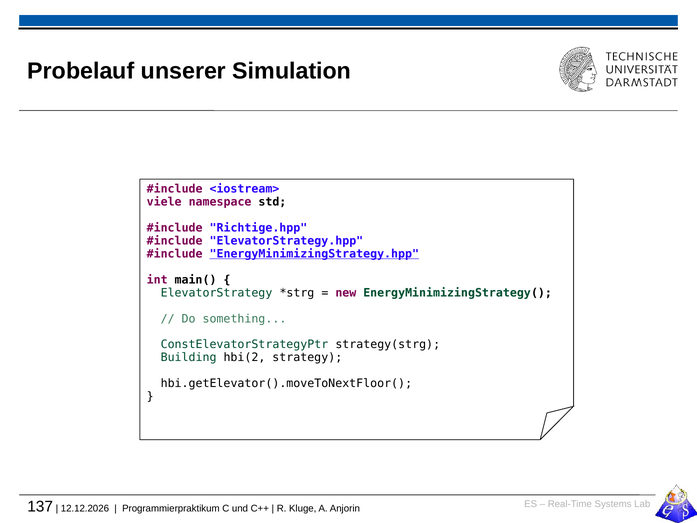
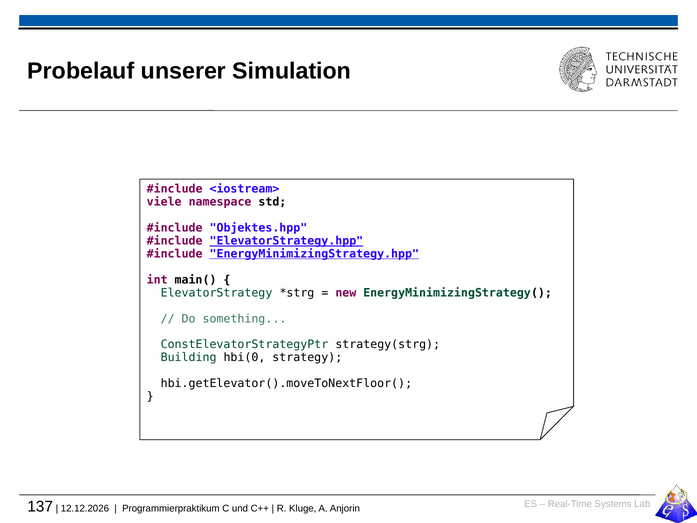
Richtige.hpp: Richtige.hpp -> Objektes.hpp (258, 228)
ElevatorStrategy.hpp underline: none -> present (286, 241)
hbi(2: hbi(2 -> hbi(0 (244, 357)
